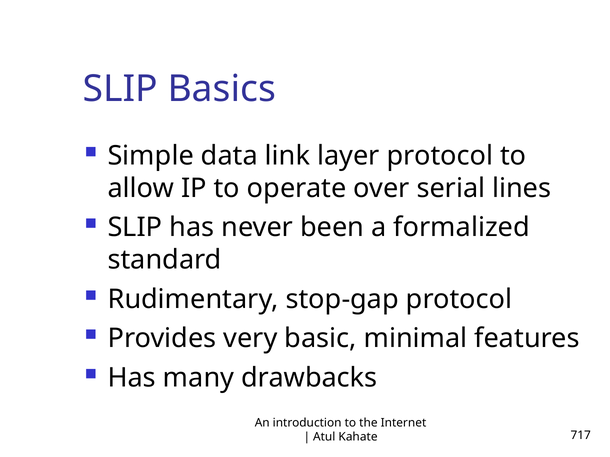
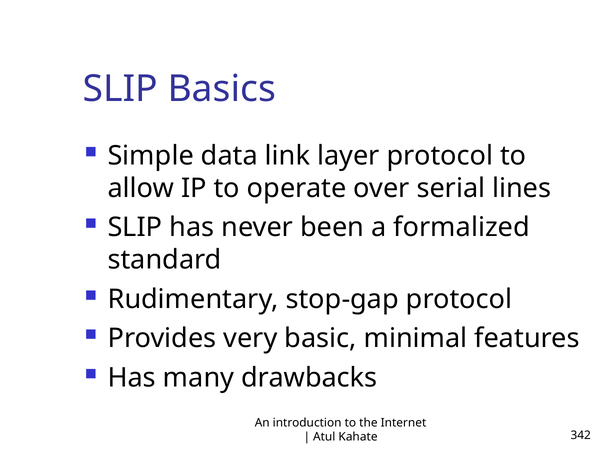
717: 717 -> 342 (581, 436)
